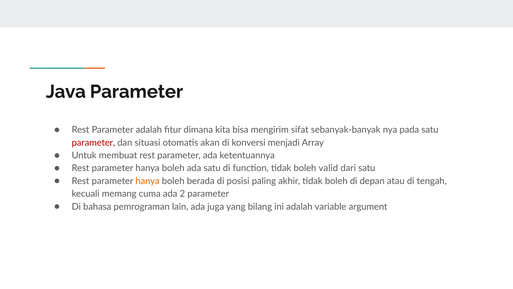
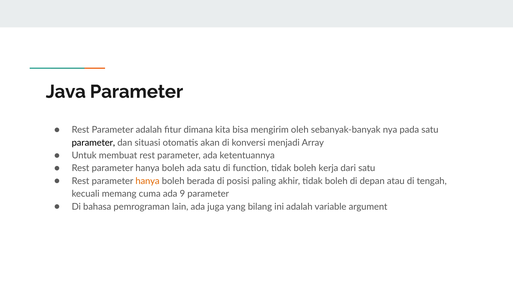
sifat: sifat -> oleh (300, 130)
parameter colour: red -> black (93, 142)
valid: valid -> kerja (328, 168)
2: 2 -> 9 (182, 194)
